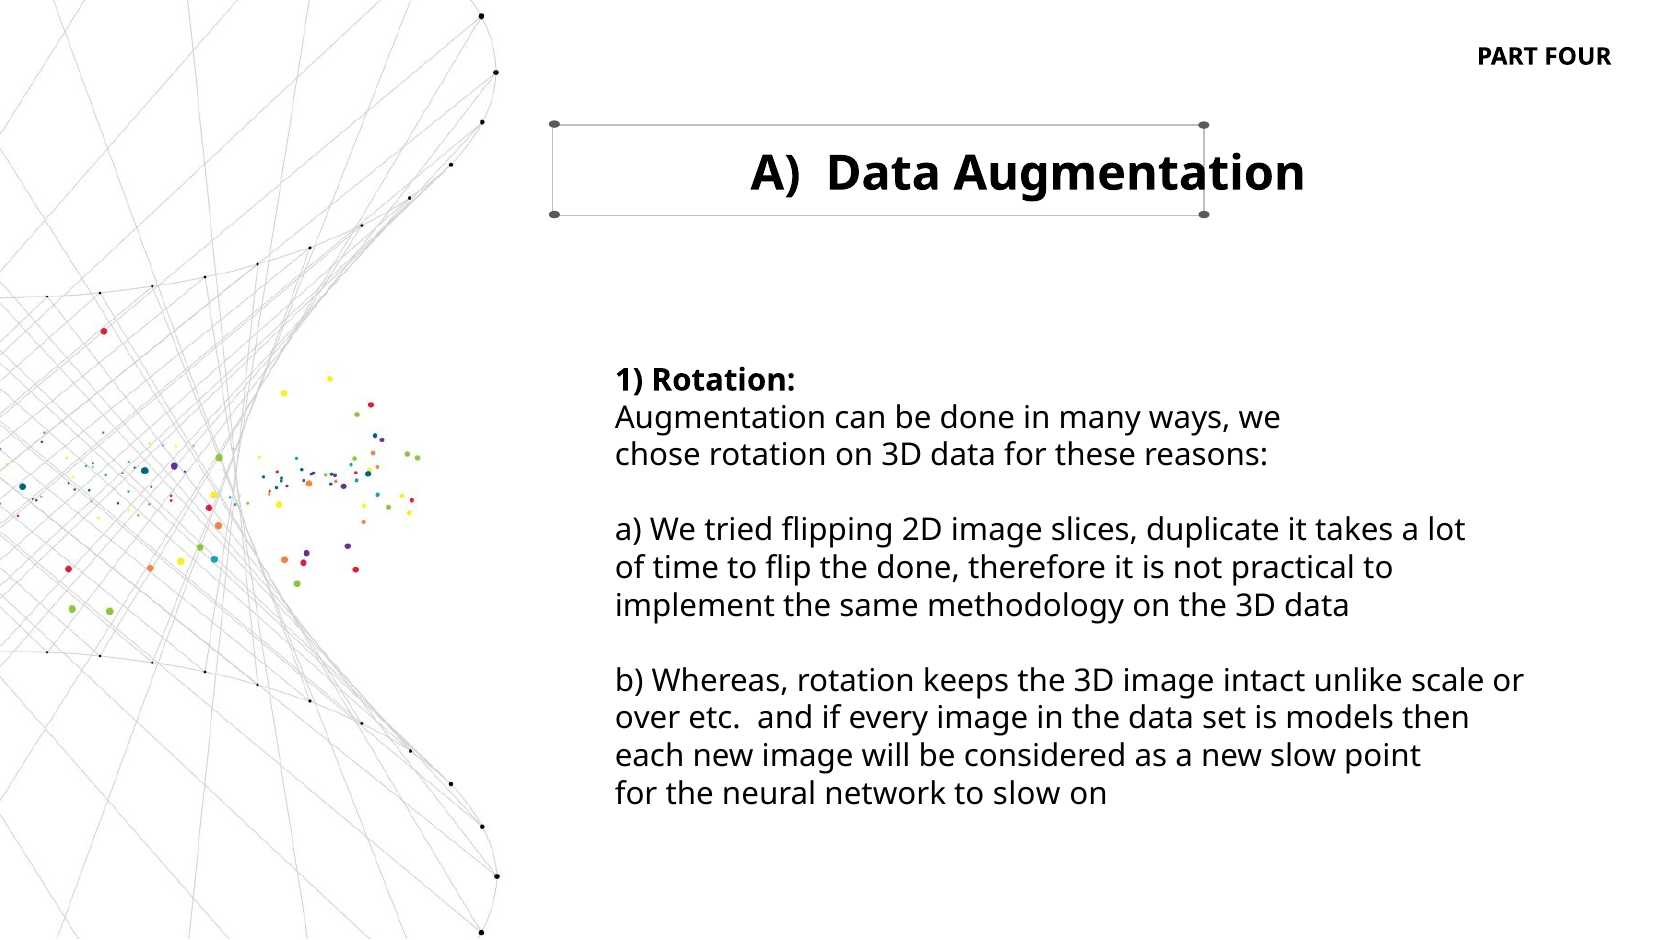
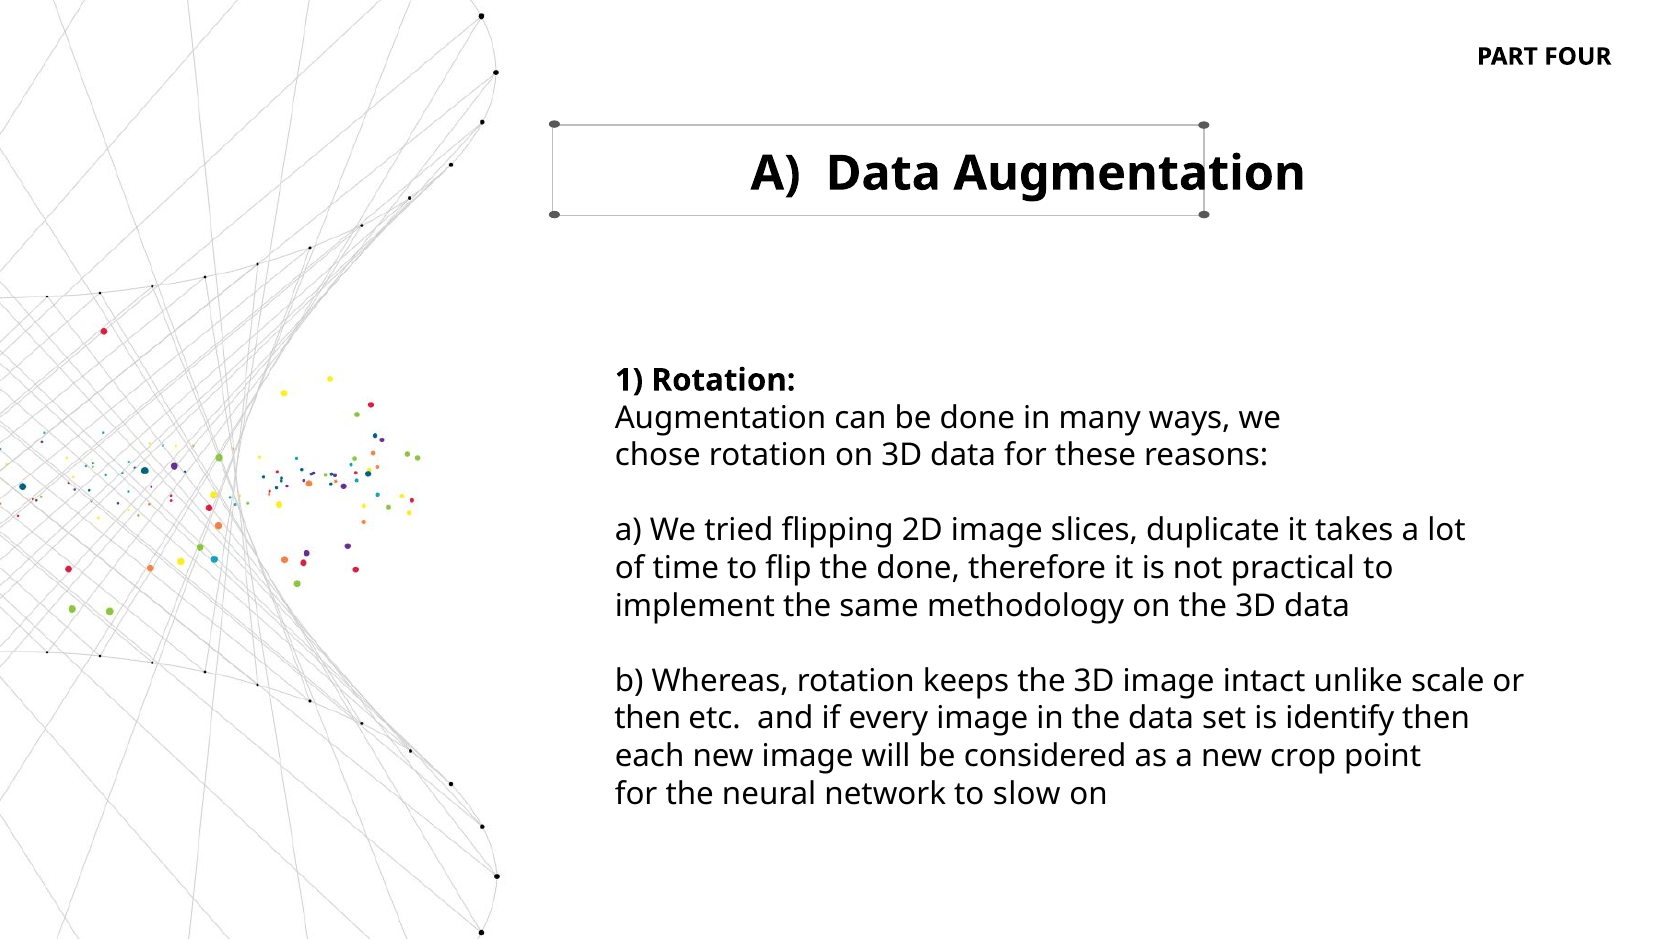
over: over -> then (648, 719)
models: models -> identify (1340, 719)
new slow: slow -> crop (1303, 757)
